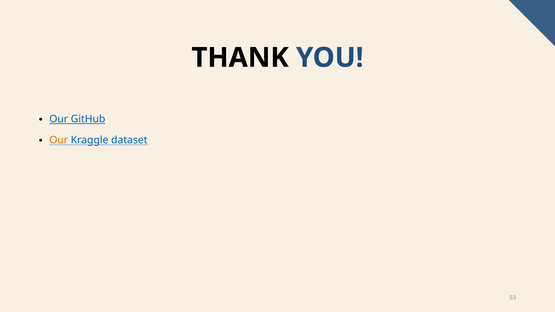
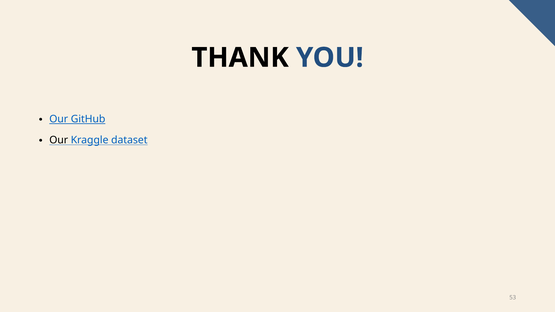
Our colour: orange -> black (59, 140)
